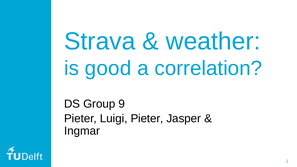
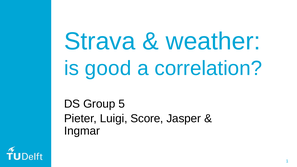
9: 9 -> 5 (122, 104)
Luigi Pieter: Pieter -> Score (147, 118)
